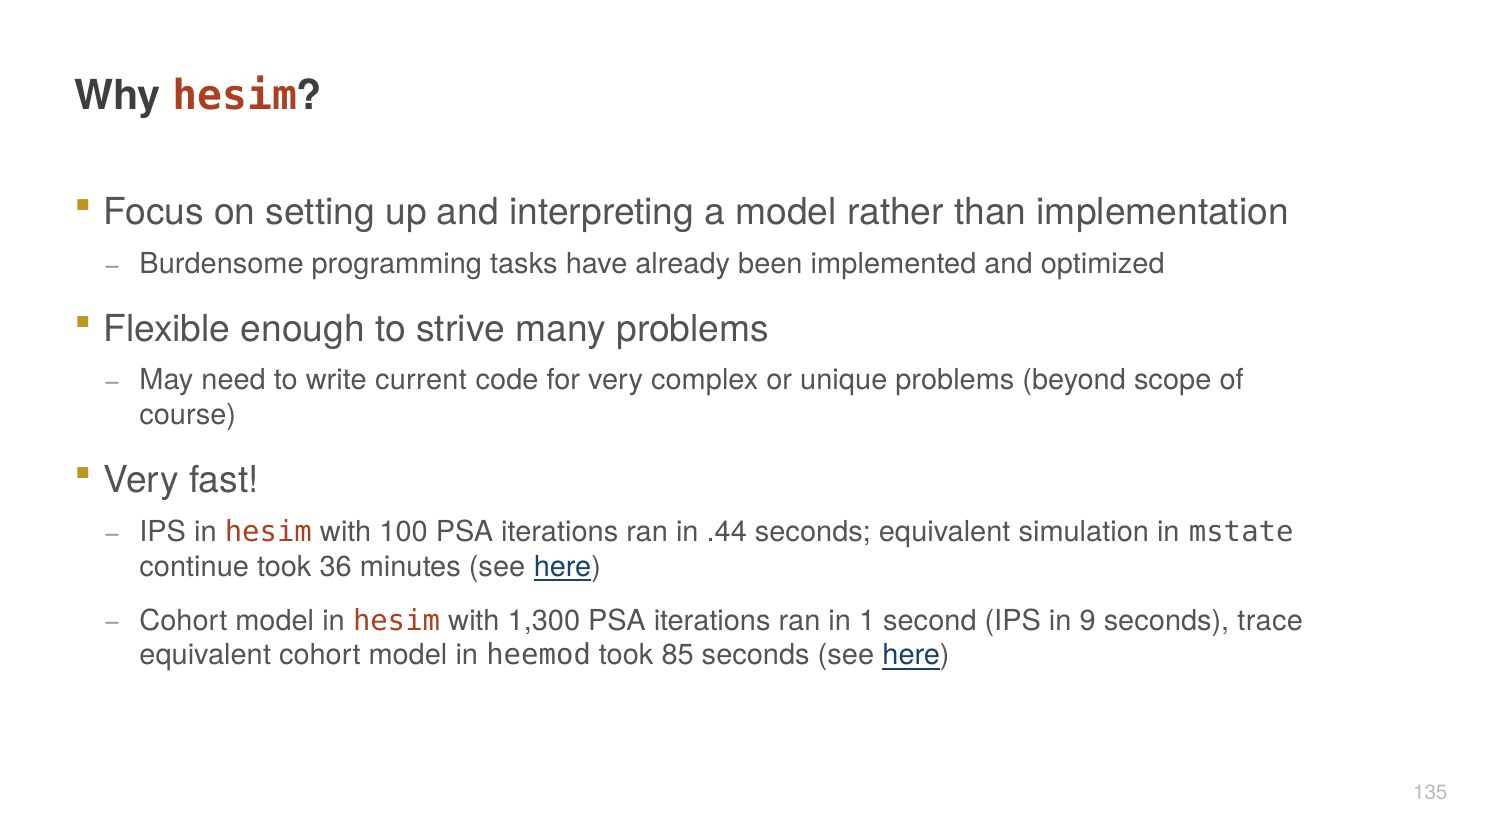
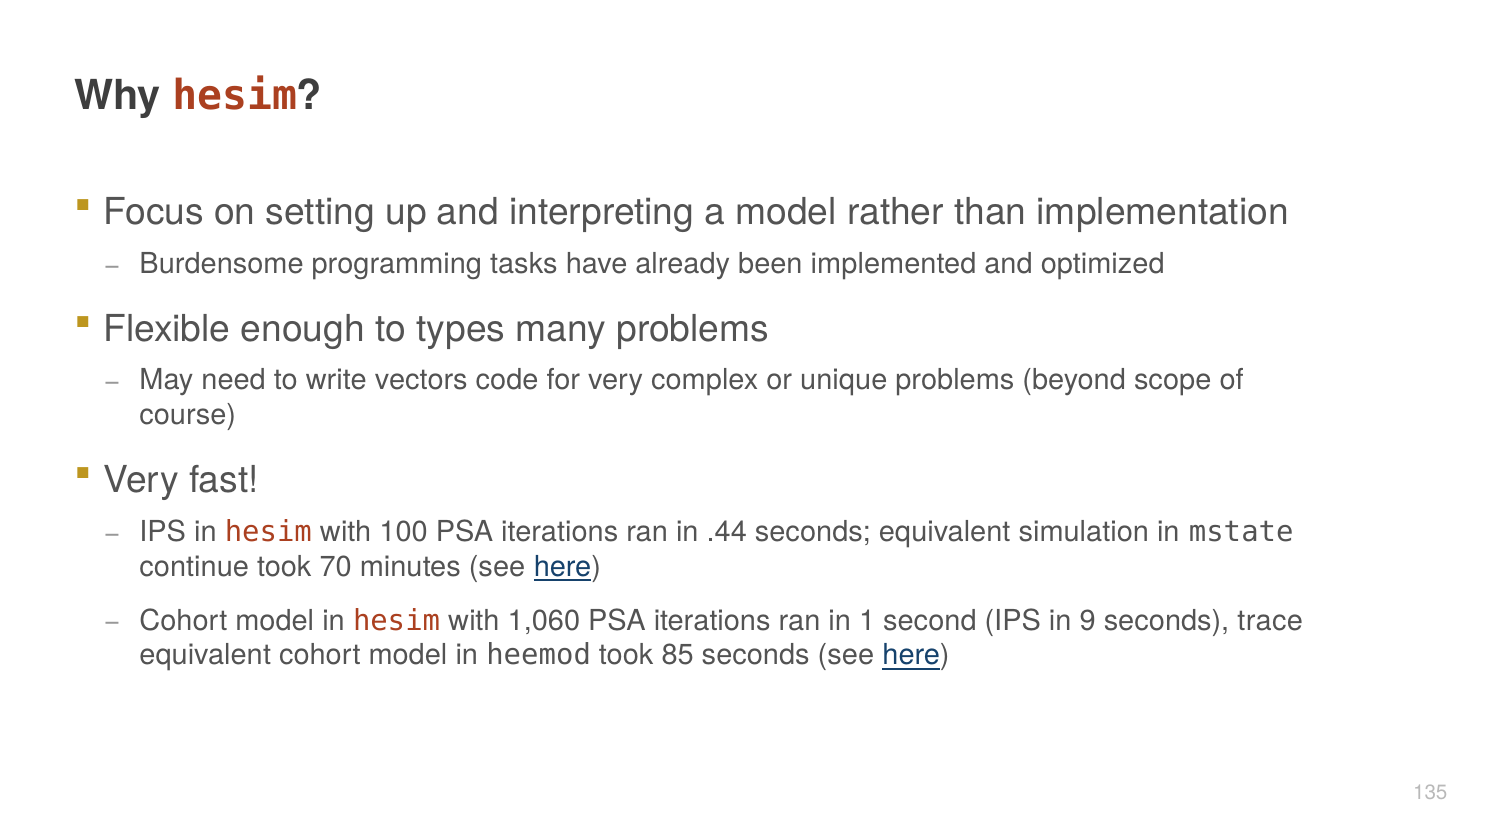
strive: strive -> types (461, 329)
current: current -> vectors (421, 380)
36: 36 -> 70 (336, 567)
1,300: 1,300 -> 1,060 (544, 621)
